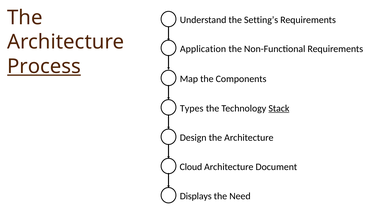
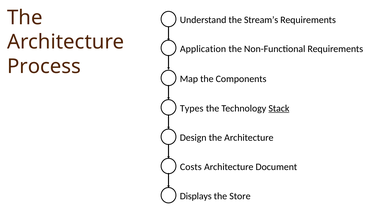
Setting’s: Setting’s -> Stream’s (261, 20)
Process underline: present -> none (44, 67)
Cloud: Cloud -> Costs (191, 167)
Need: Need -> Store (240, 197)
